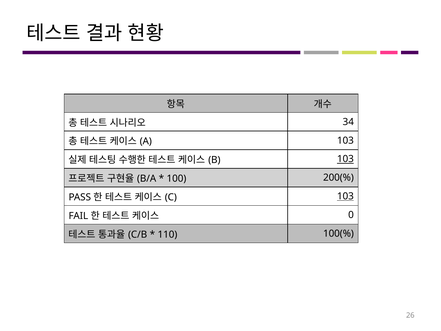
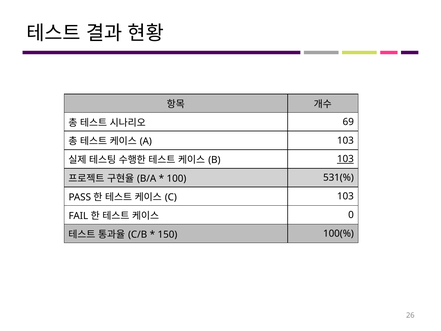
34: 34 -> 69 (348, 122)
200(%: 200(% -> 531(% (338, 178)
103 underline: present -> none (345, 196)
110: 110 -> 150 (167, 234)
